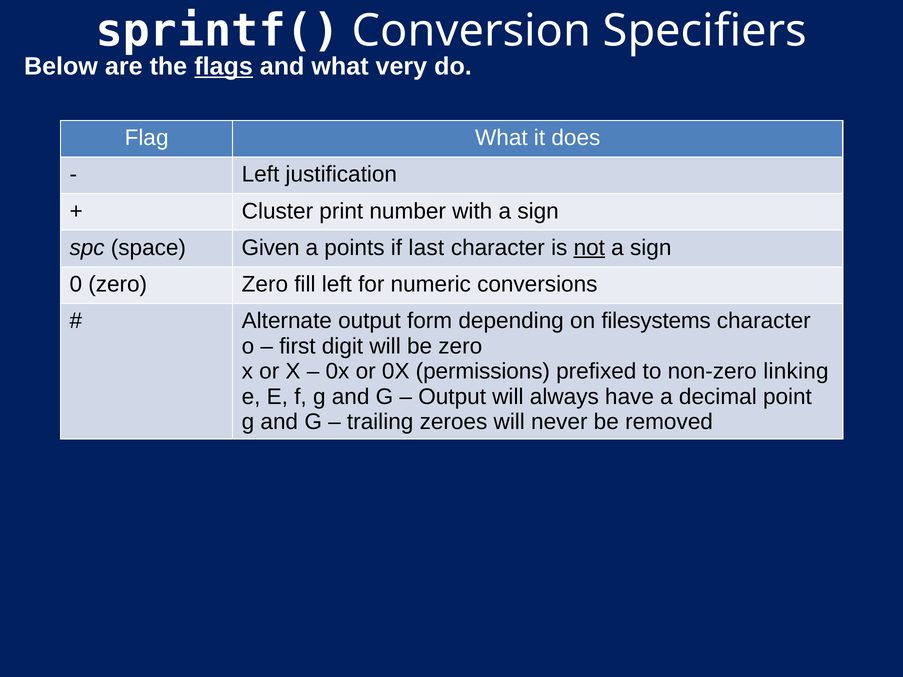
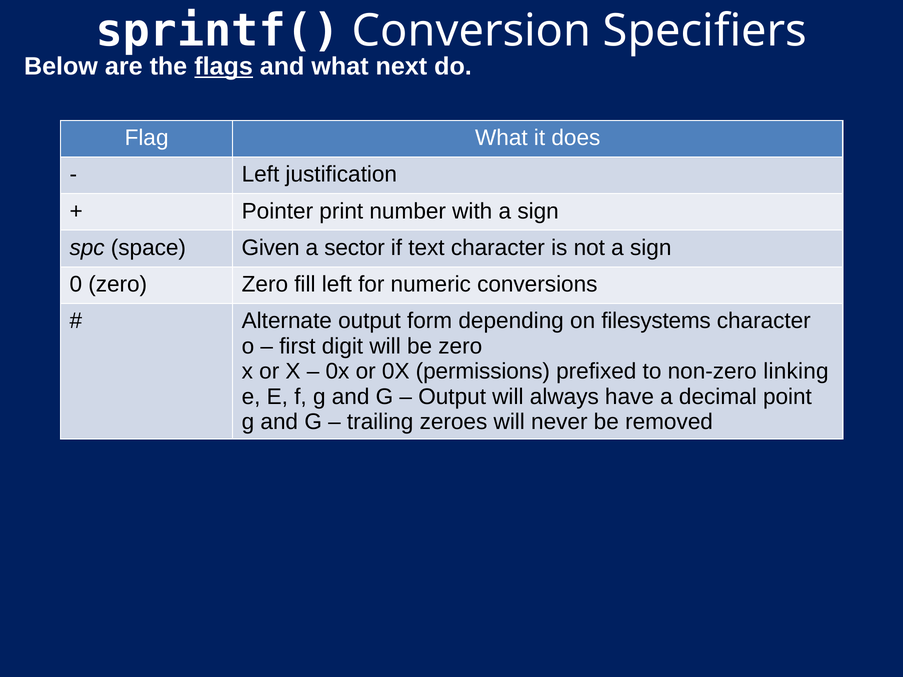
very: very -> next (401, 66)
Cluster: Cluster -> Pointer (277, 211)
points: points -> sector (355, 248)
last: last -> text (426, 248)
not underline: present -> none (589, 248)
